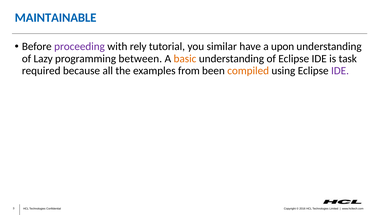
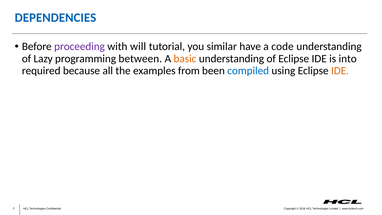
MAINTAINABLE: MAINTAINABLE -> DEPENDENCIES (55, 18)
rely: rely -> will (138, 47)
upon: upon -> code (282, 47)
task: task -> into (348, 59)
compiled colour: orange -> blue (248, 71)
IDE colour: purple -> orange (340, 71)
